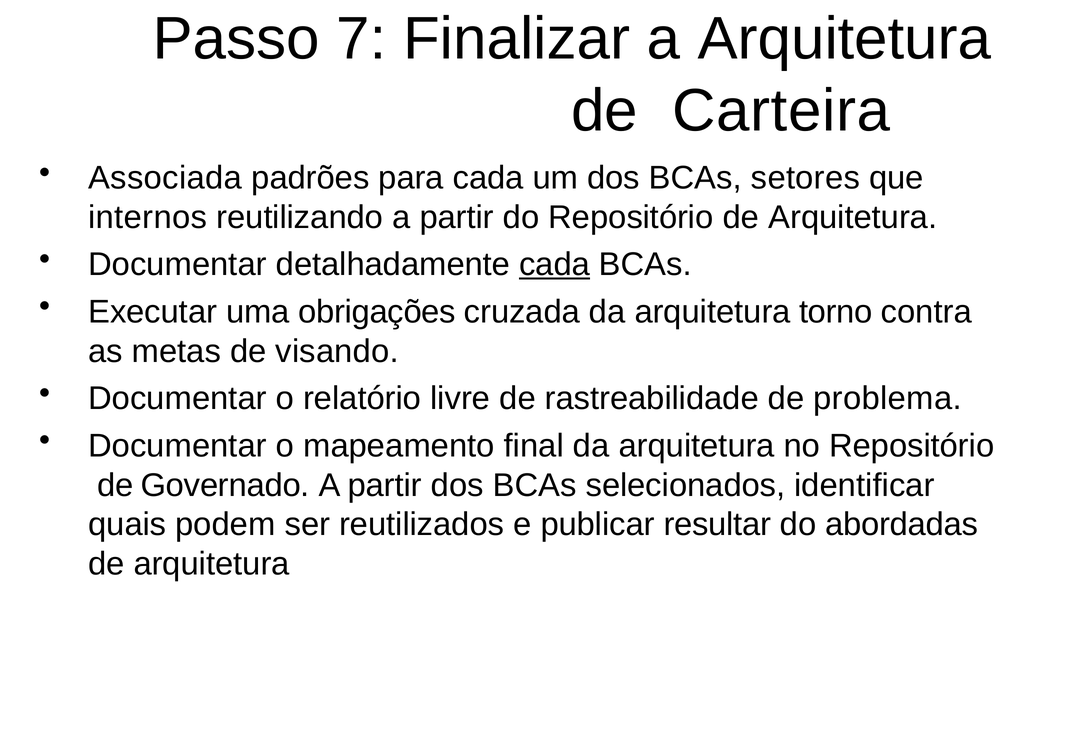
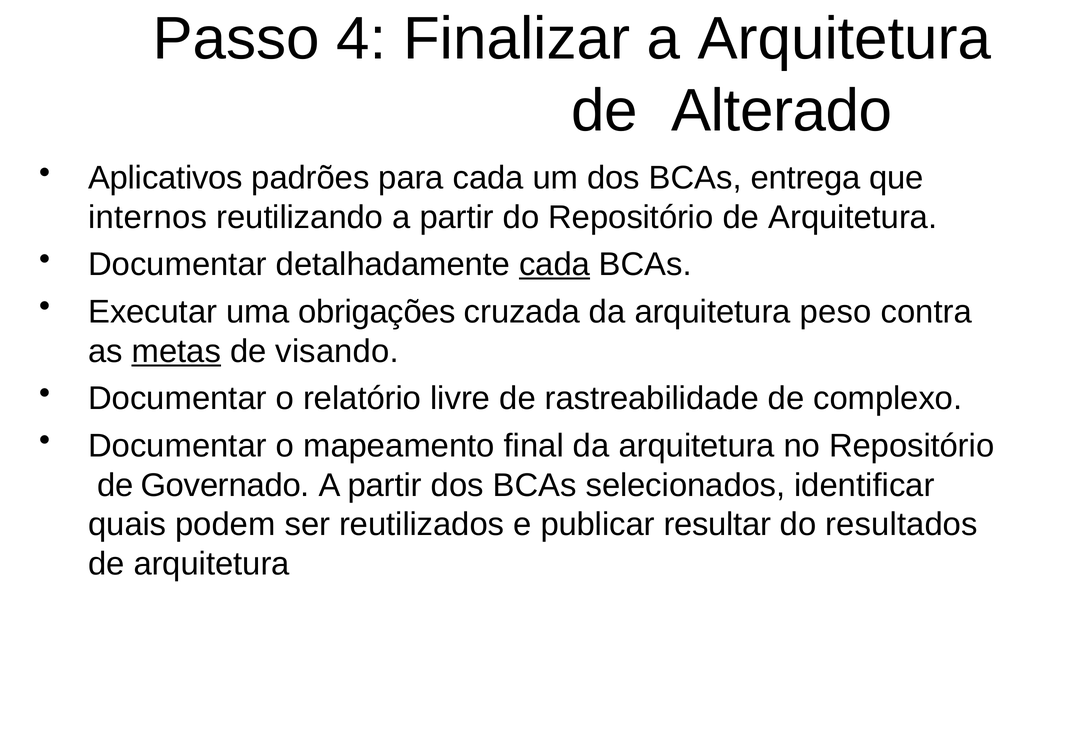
7: 7 -> 4 (361, 39)
Carteira: Carteira -> Alterado (782, 111)
Associada: Associada -> Aplicativos (165, 178)
setores: setores -> entrega (806, 178)
torno: torno -> peso (836, 312)
metas underline: none -> present (176, 351)
problema: problema -> complexo (888, 399)
abordadas: abordadas -> resultados (902, 525)
